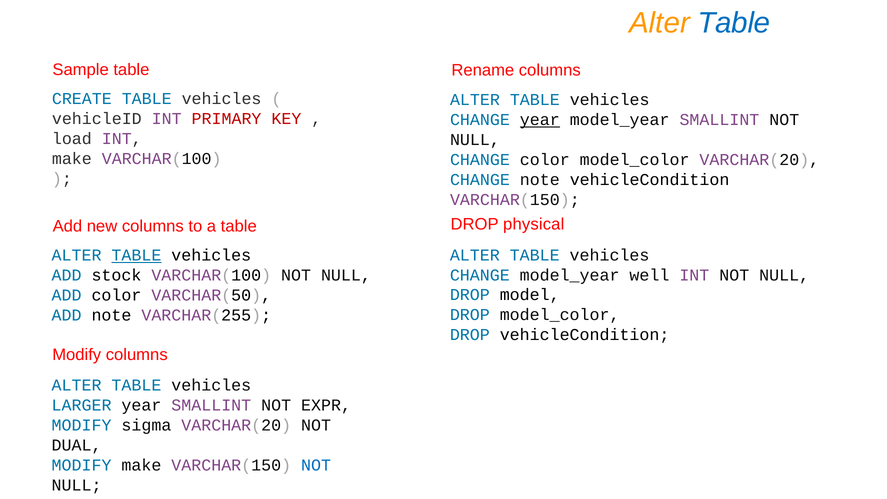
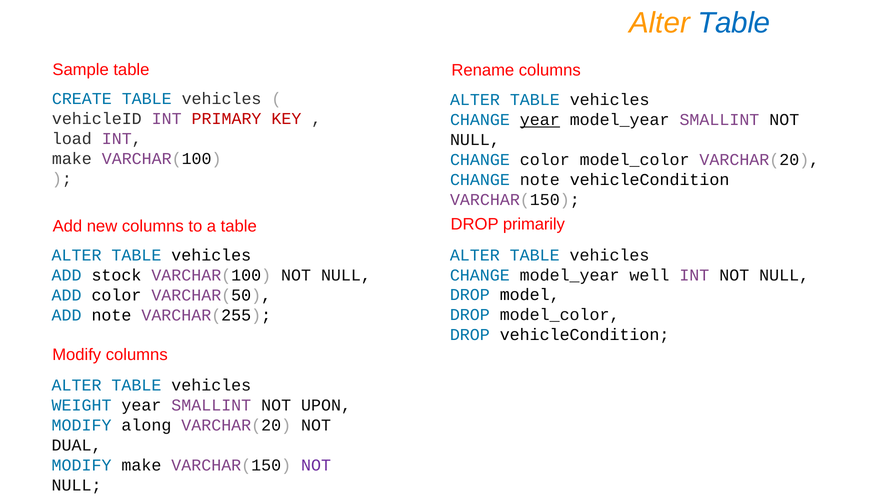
physical: physical -> primarily (534, 224)
TABLE underline: present -> none (136, 255)
LARGER: LARGER -> WEIGHT (82, 405)
EXPR: EXPR -> UPON (326, 405)
sigma: sigma -> along (146, 425)
NOT colour: blue -> purple (316, 465)
